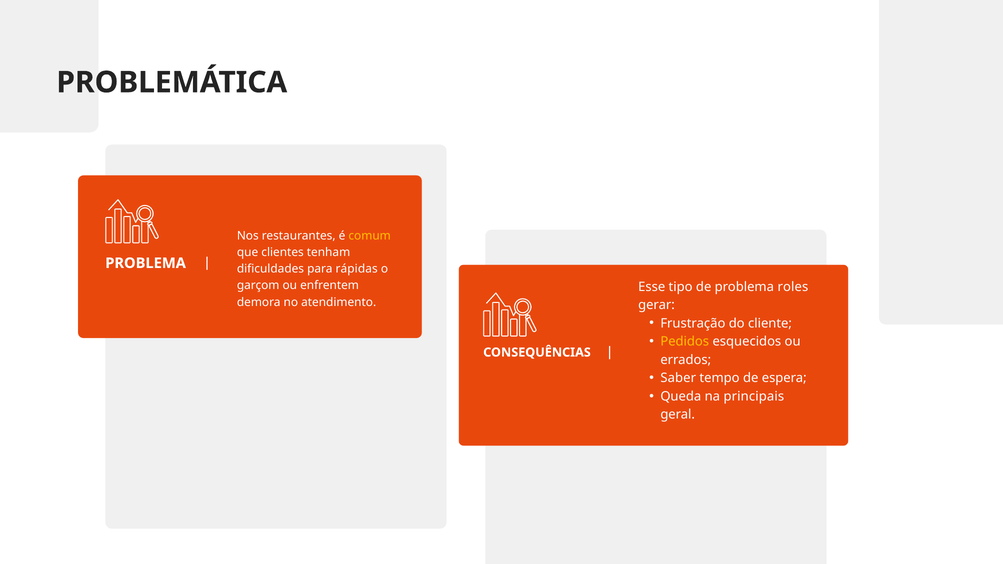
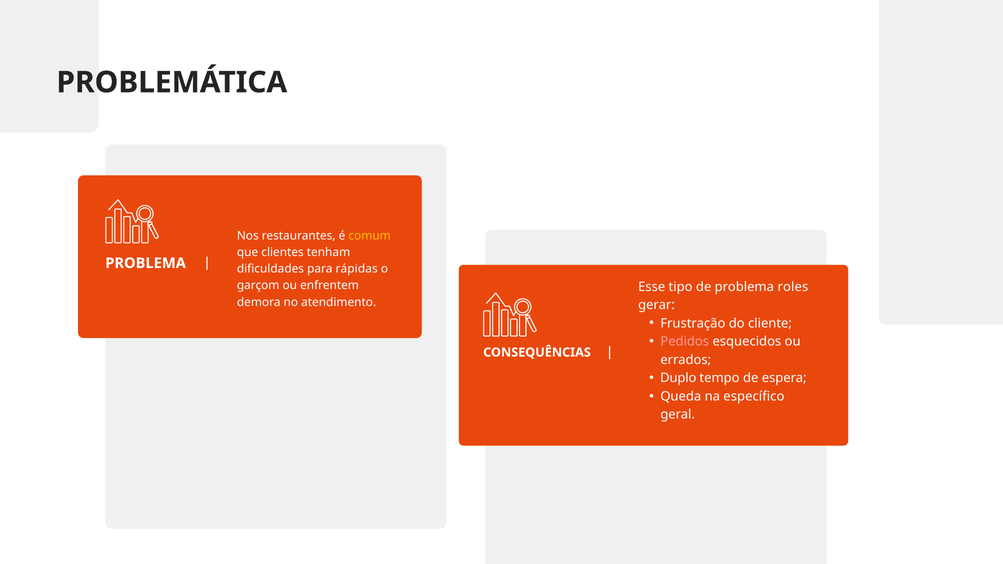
Pedidos colour: yellow -> pink (685, 342)
Saber: Saber -> Duplo (678, 378)
principais: principais -> específico (754, 397)
